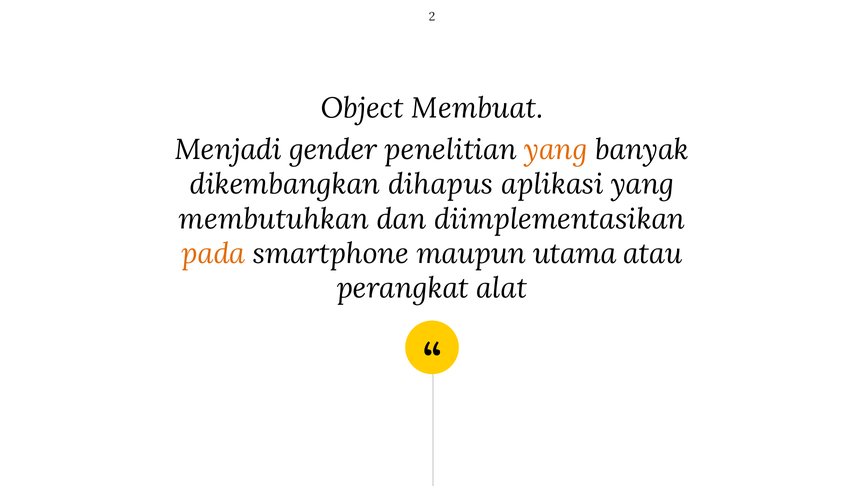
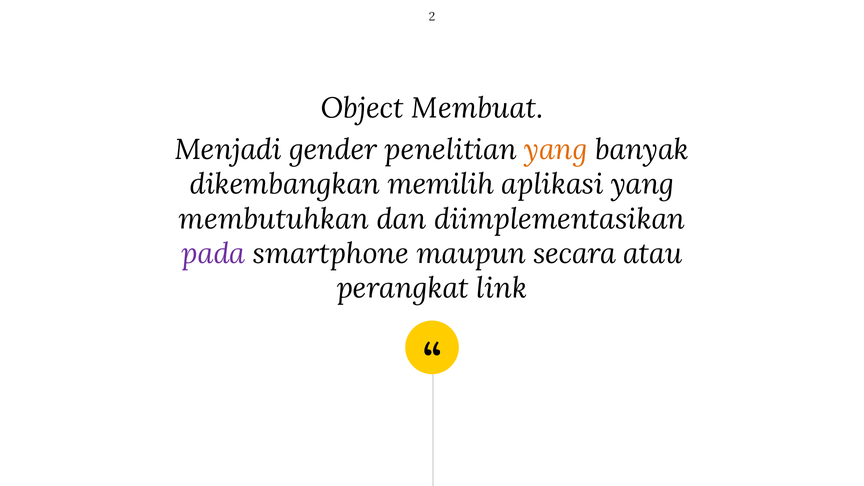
dihapus: dihapus -> memilih (441, 184)
pada colour: orange -> purple (213, 254)
utama: utama -> secara (575, 254)
alat: alat -> link (502, 288)
